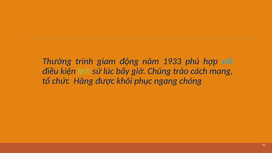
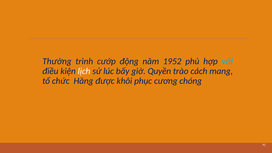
giam: giam -> cướp (106, 61)
1933: 1933 -> 1952 (172, 61)
lịch colour: light green -> white (84, 71)
Chủng: Chủng -> Quyền (159, 71)
ngang: ngang -> cương (166, 81)
